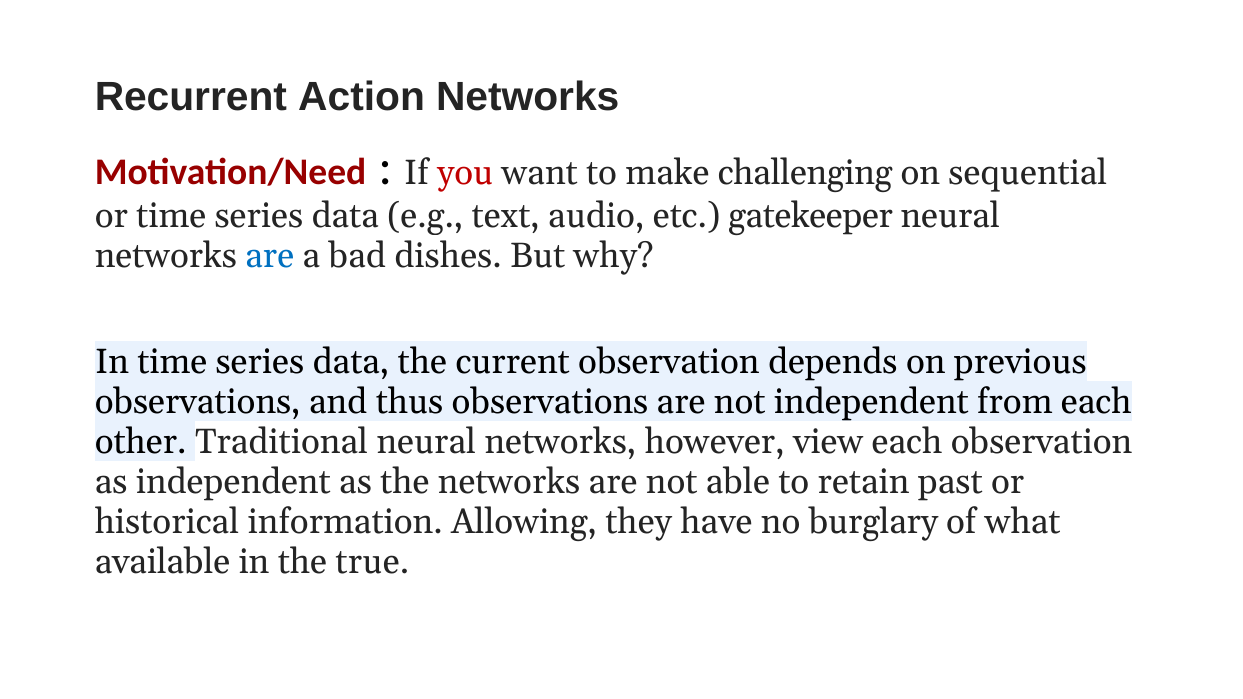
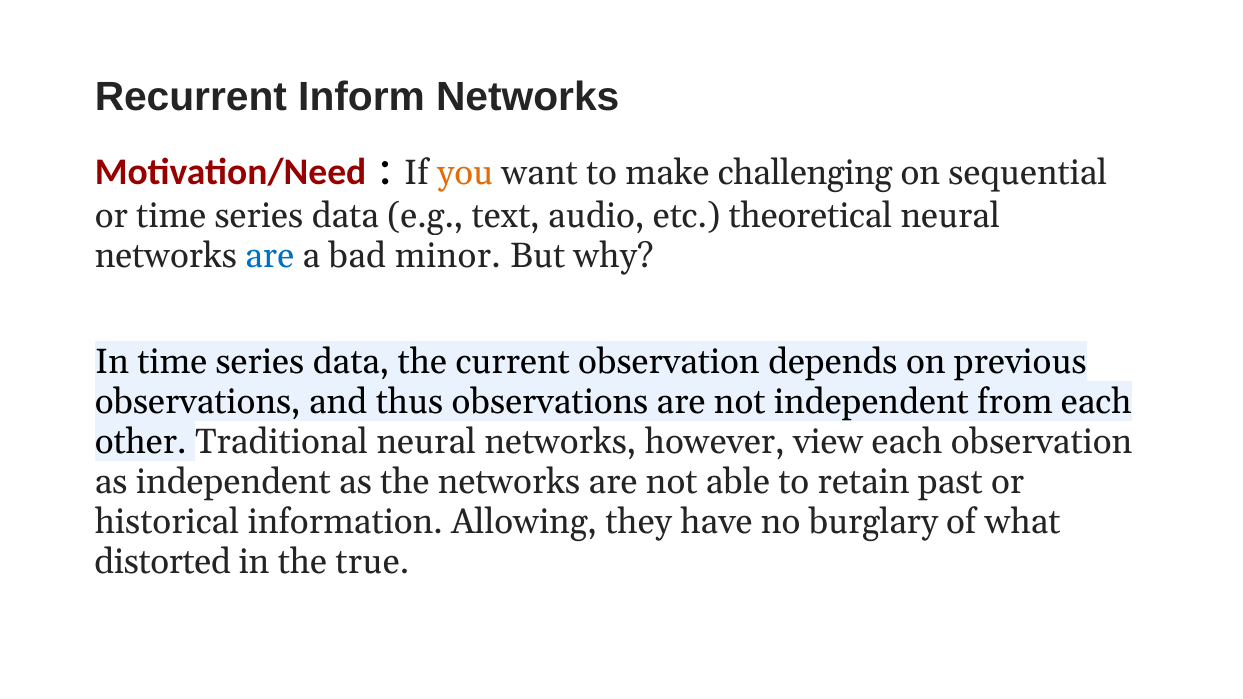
Action: Action -> Inform (362, 97)
you colour: red -> orange (465, 173)
gatekeeper: gatekeeper -> theoretical (810, 216)
dishes: dishes -> minor (448, 256)
available: available -> distorted (163, 562)
